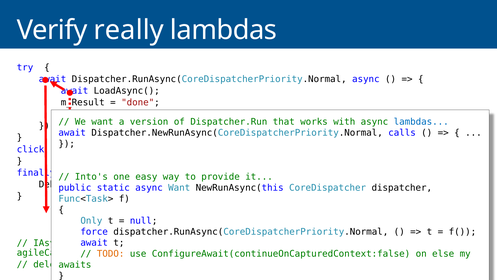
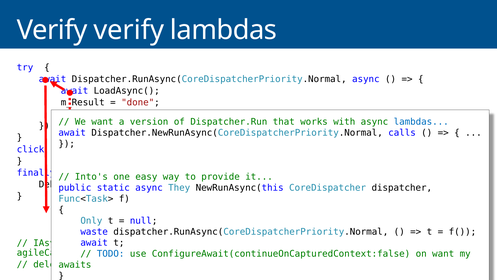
Verify really: really -> verify (129, 30)
Want: Want -> They (179, 188)
force: force -> waste (94, 231)
TODO colour: orange -> blue (111, 253)
on else: else -> want (443, 253)
